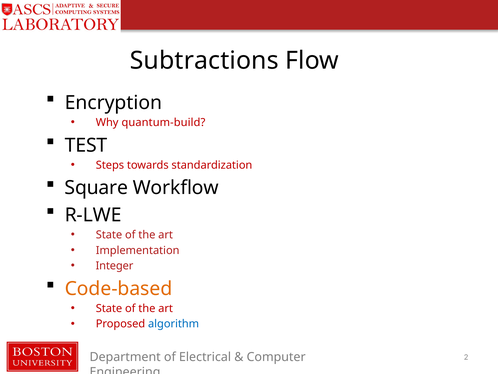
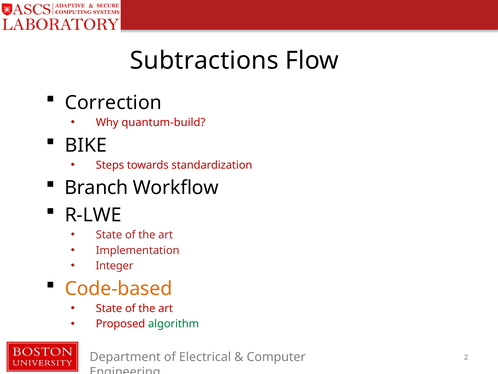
Encryption: Encryption -> Correction (113, 103)
TEST: TEST -> BIKE (86, 145)
Square: Square -> Branch (96, 188)
algorithm colour: blue -> green (174, 324)
